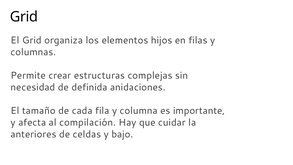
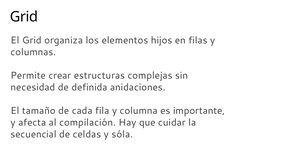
anteriores: anteriores -> secuencial (34, 134)
bajo: bajo -> sóla (122, 134)
